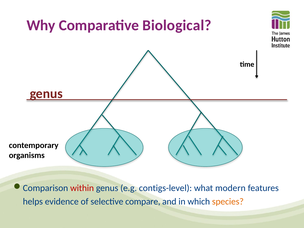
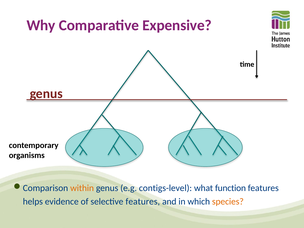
Biological: Biological -> Expensive (177, 25)
within colour: red -> orange (82, 188)
modern: modern -> function (230, 188)
selective compare: compare -> features (143, 201)
